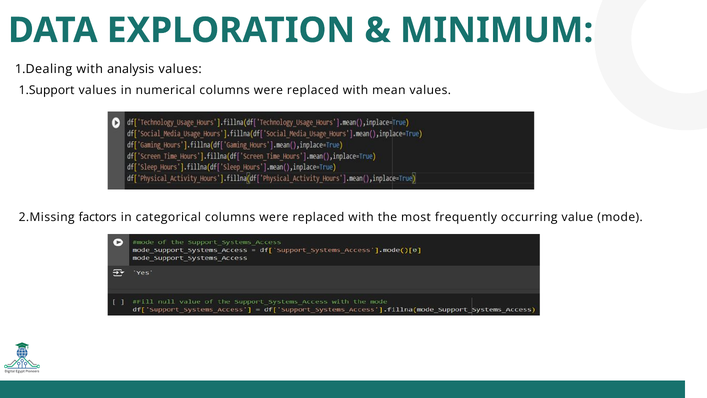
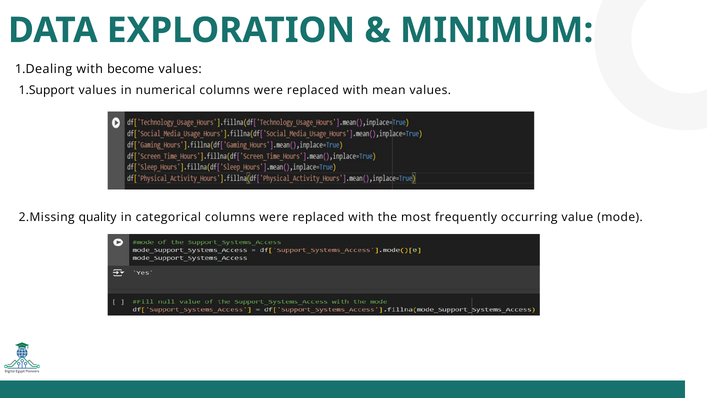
analysis: analysis -> become (131, 69)
factors: factors -> quality (98, 217)
